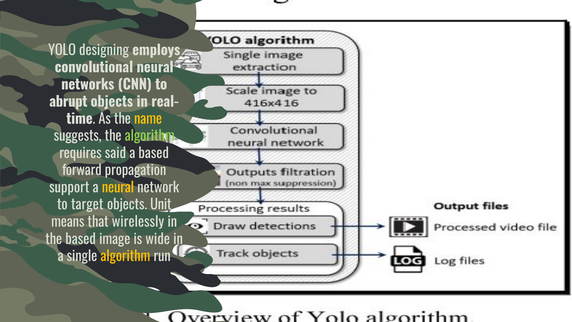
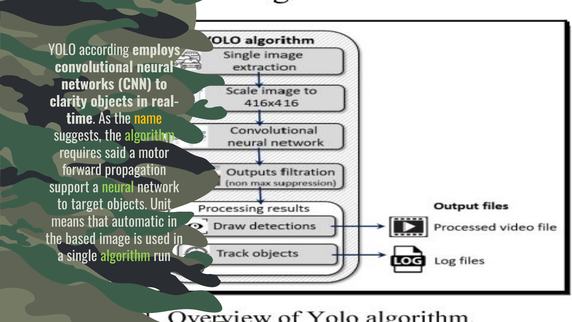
designing: designing -> according (104, 50)
abrupt: abrupt -> clarity (68, 102)
a based: based -> motor (154, 153)
neural colour: yellow -> light green (118, 188)
wirelessly: wirelessly -> automatic (138, 222)
wide: wide -> used (158, 239)
algorithm colour: yellow -> light green (125, 256)
